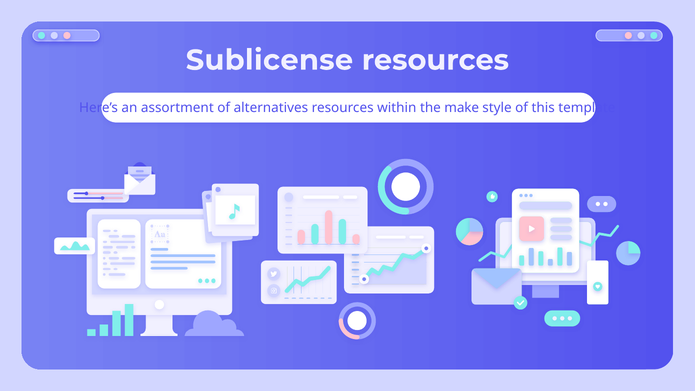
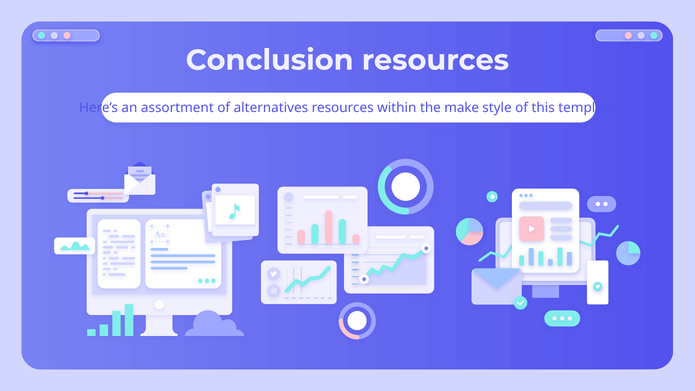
Sublicense: Sublicense -> Conclusion (270, 60)
